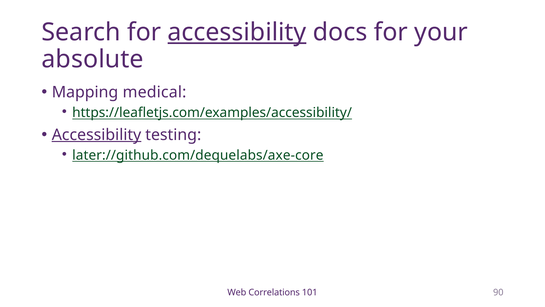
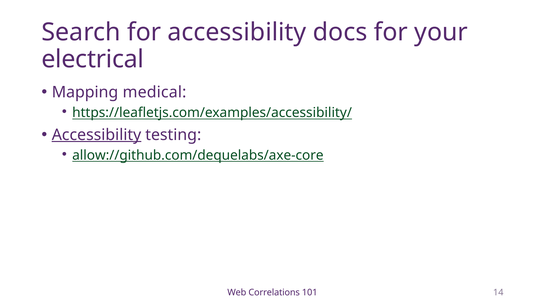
accessibility underline: present -> none (237, 32)
absolute: absolute -> electrical (93, 59)
later://github.com/dequelabs/axe-core: later://github.com/dequelabs/axe-core -> allow://github.com/dequelabs/axe-core (198, 155)
90: 90 -> 14 (498, 292)
